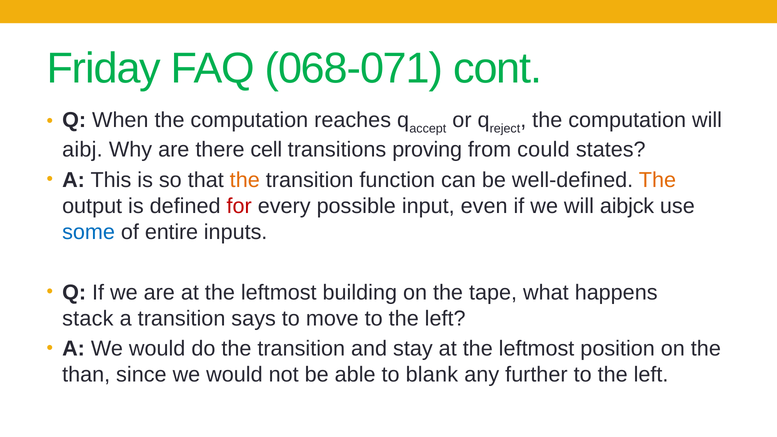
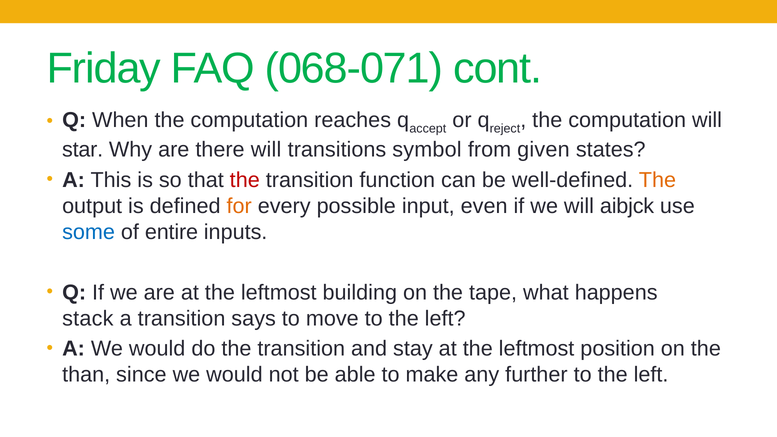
aibj: aibj -> star (83, 150)
there cell: cell -> will (266, 150)
proving: proving -> symbol (427, 150)
could: could -> given (543, 150)
the colour: orange -> red (245, 180)
for colour: red -> orange (239, 206)
blank: blank -> make (432, 375)
